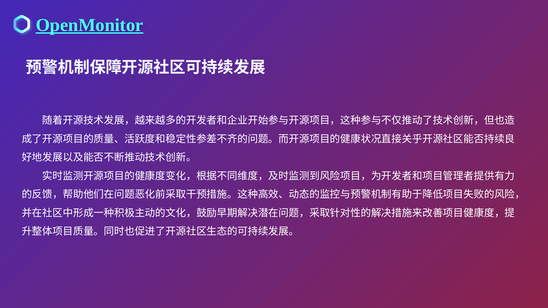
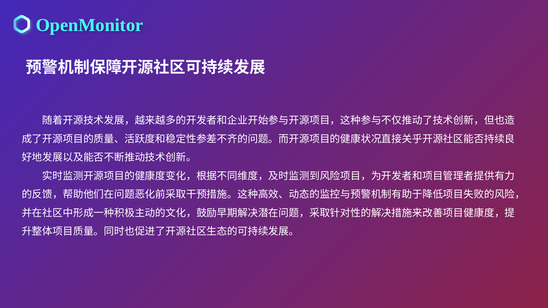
OpenMonitor underline: present -> none (90, 25)
